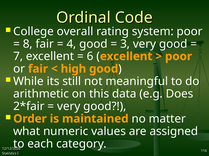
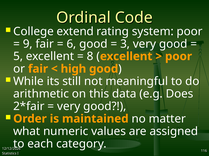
overall: overall -> extend (75, 32)
8: 8 -> 9 (28, 44)
4: 4 -> 6 (71, 44)
7: 7 -> 5 (18, 57)
6: 6 -> 8 (90, 57)
